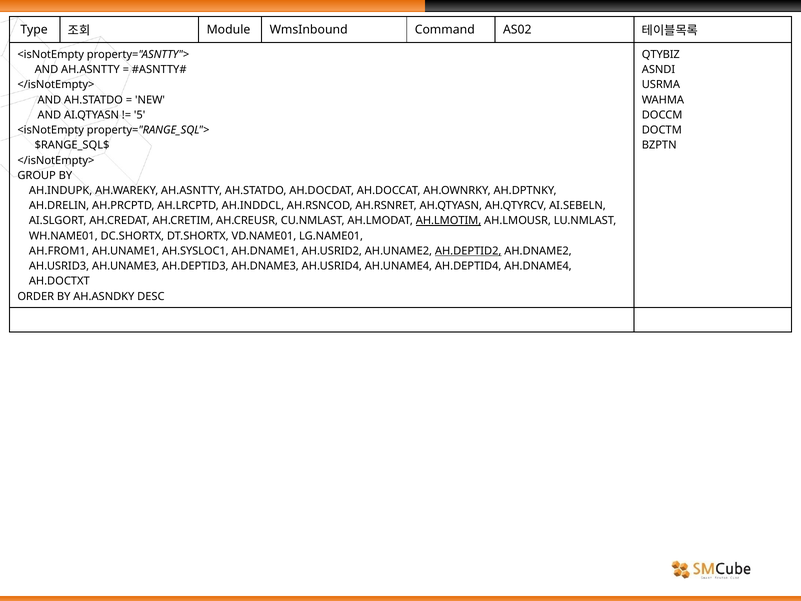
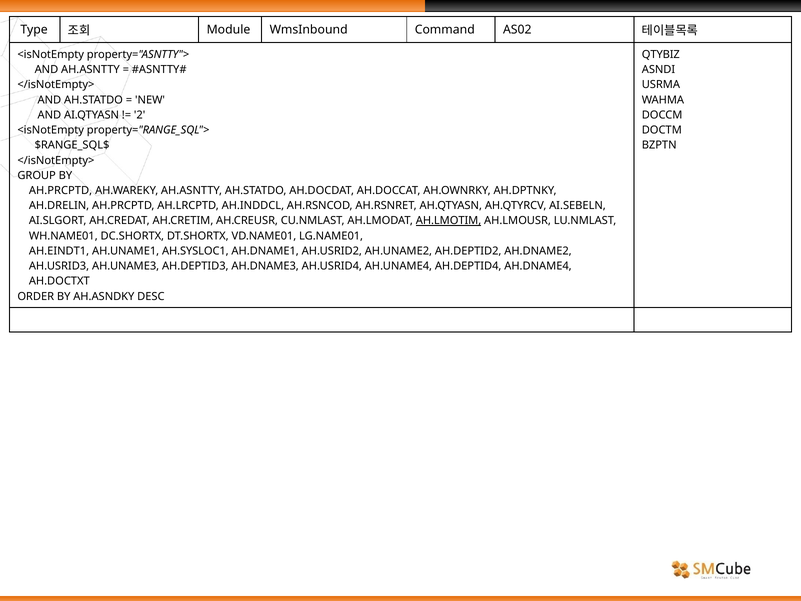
5: 5 -> 2 (140, 115)
AH.INDUPK: AH.INDUPK -> AH.PRCPTD (61, 190)
AH.FROM1: AH.FROM1 -> AH.EINDT1 (59, 251)
AH.DEPTID2 underline: present -> none (468, 251)
